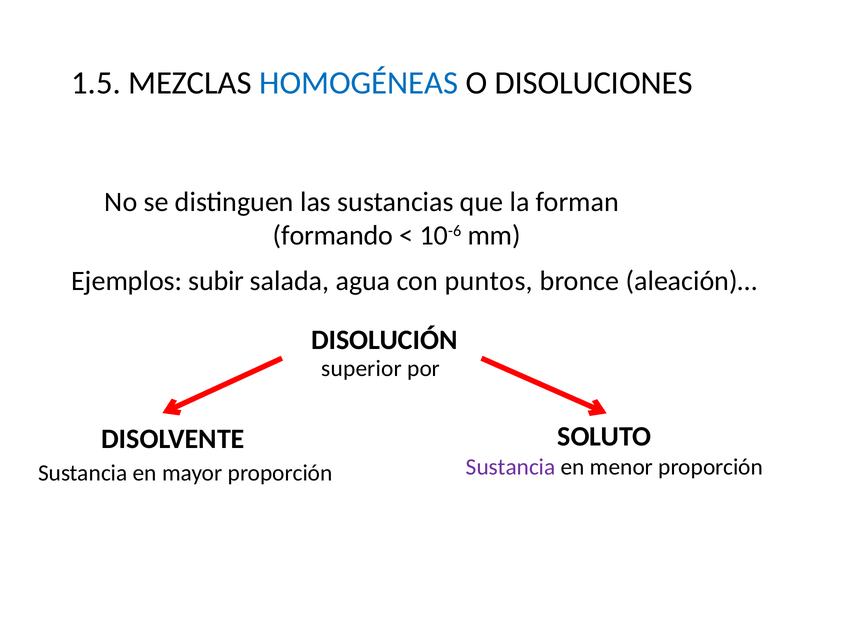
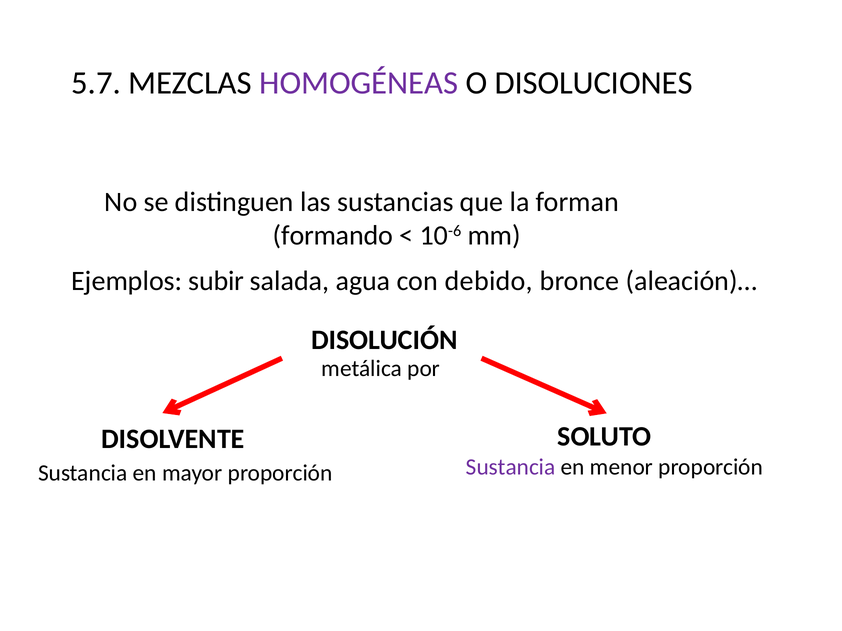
1.5: 1.5 -> 5.7 (96, 83)
HOMOGÉNEAS colour: blue -> purple (359, 83)
puntos: puntos -> debido (489, 281)
superior: superior -> metálica (362, 369)
